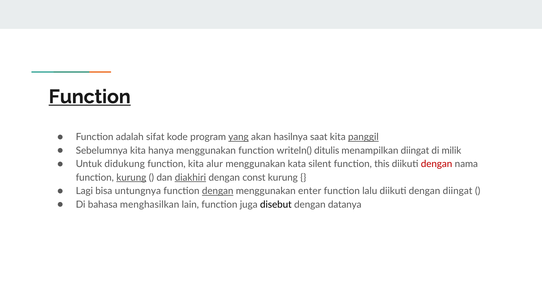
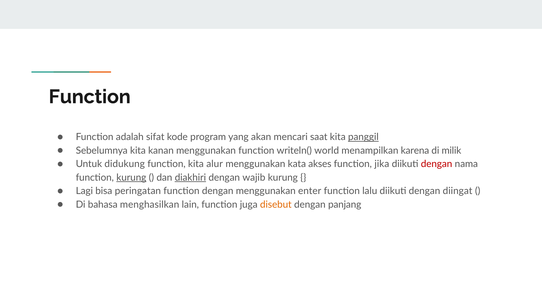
Function underline: present -> none (90, 97)
yang underline: present -> none (238, 137)
hasilnya: hasilnya -> mencari (291, 137)
hanya: hanya -> kanan (161, 150)
ditulis: ditulis -> world (327, 150)
menampilkan diingat: diingat -> karena (415, 150)
silent: silent -> akses (320, 164)
this: this -> jika (382, 164)
const: const -> wajib (254, 177)
untungnya: untungnya -> peringatan (138, 191)
dengan underline: present -> none (218, 191)
disebut colour: black -> orange (276, 204)
datanya: datanya -> panjang (345, 204)
